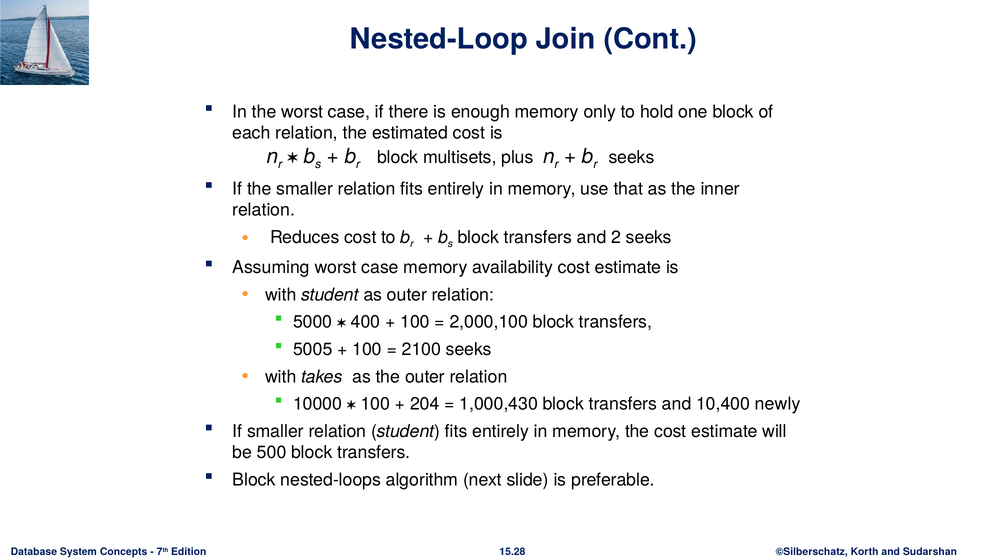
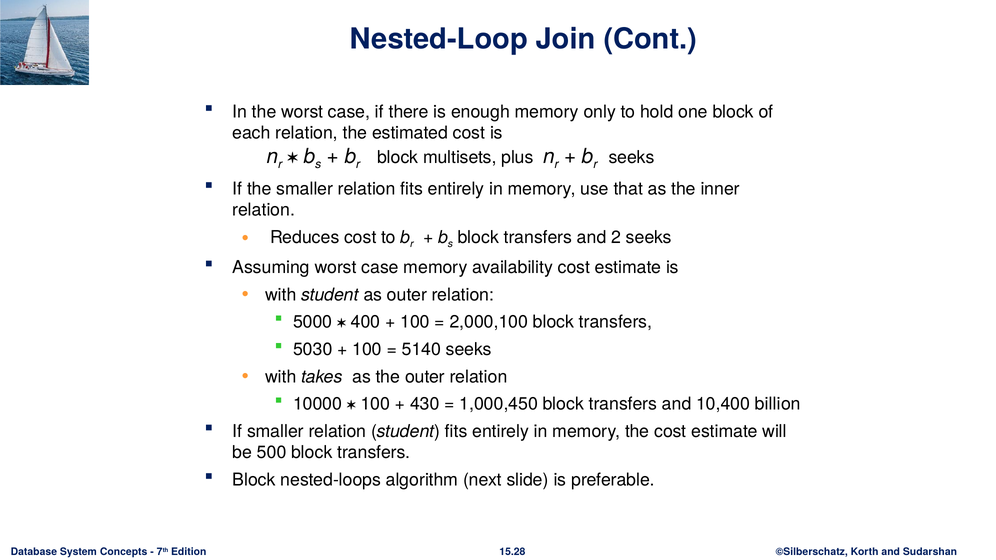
5005: 5005 -> 5030 (313, 350)
2100: 2100 -> 5140 (421, 350)
204: 204 -> 430 (425, 404)
1,000,430: 1,000,430 -> 1,000,450 (499, 404)
newly: newly -> billion (778, 404)
